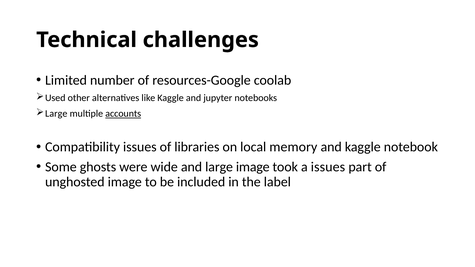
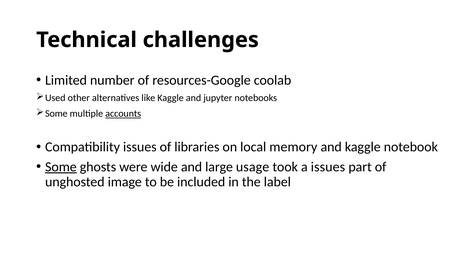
Large: Large -> Some (56, 114)
Some underline: none -> present (61, 167)
large image: image -> usage (253, 167)
